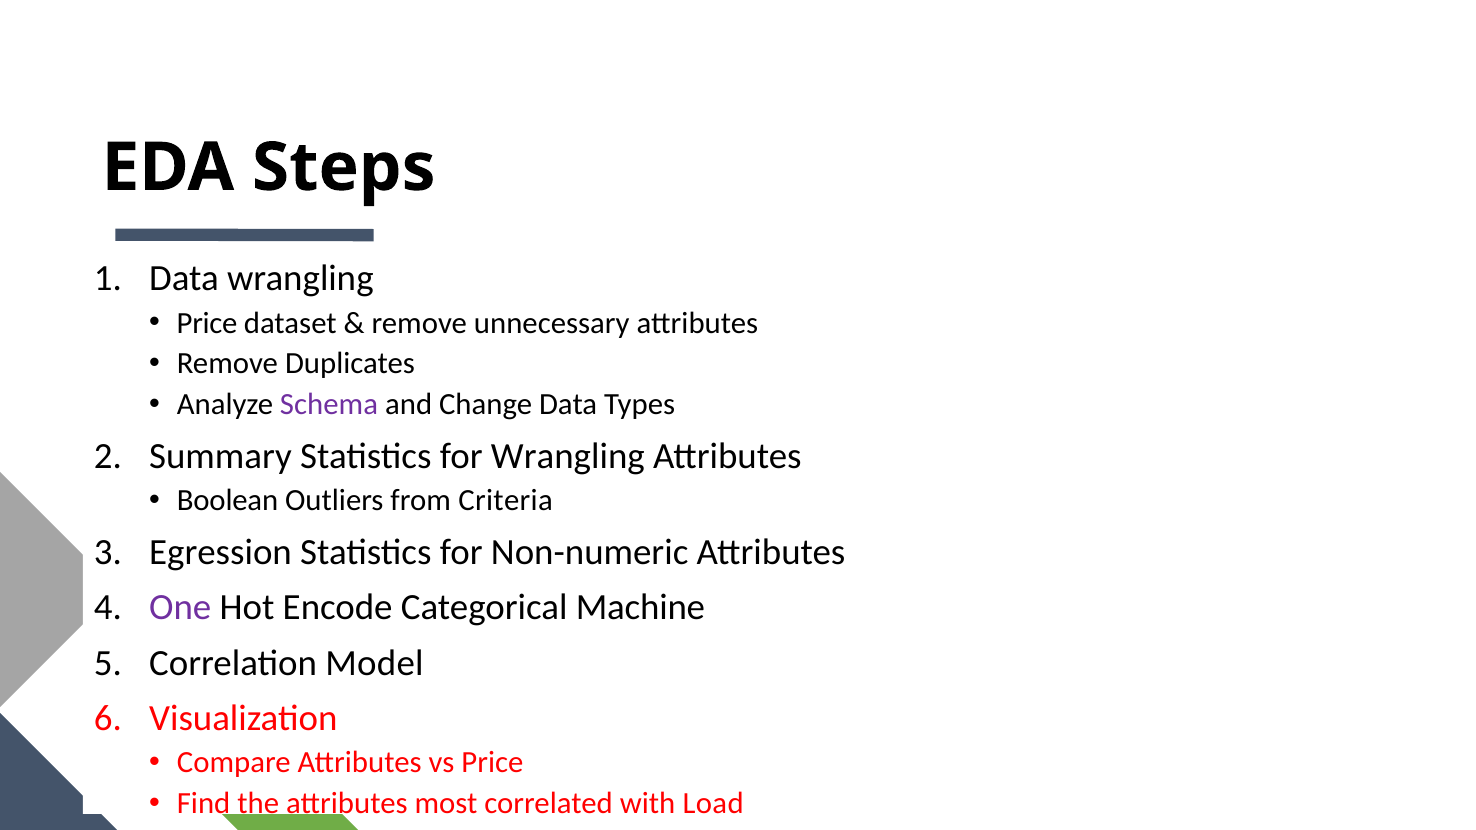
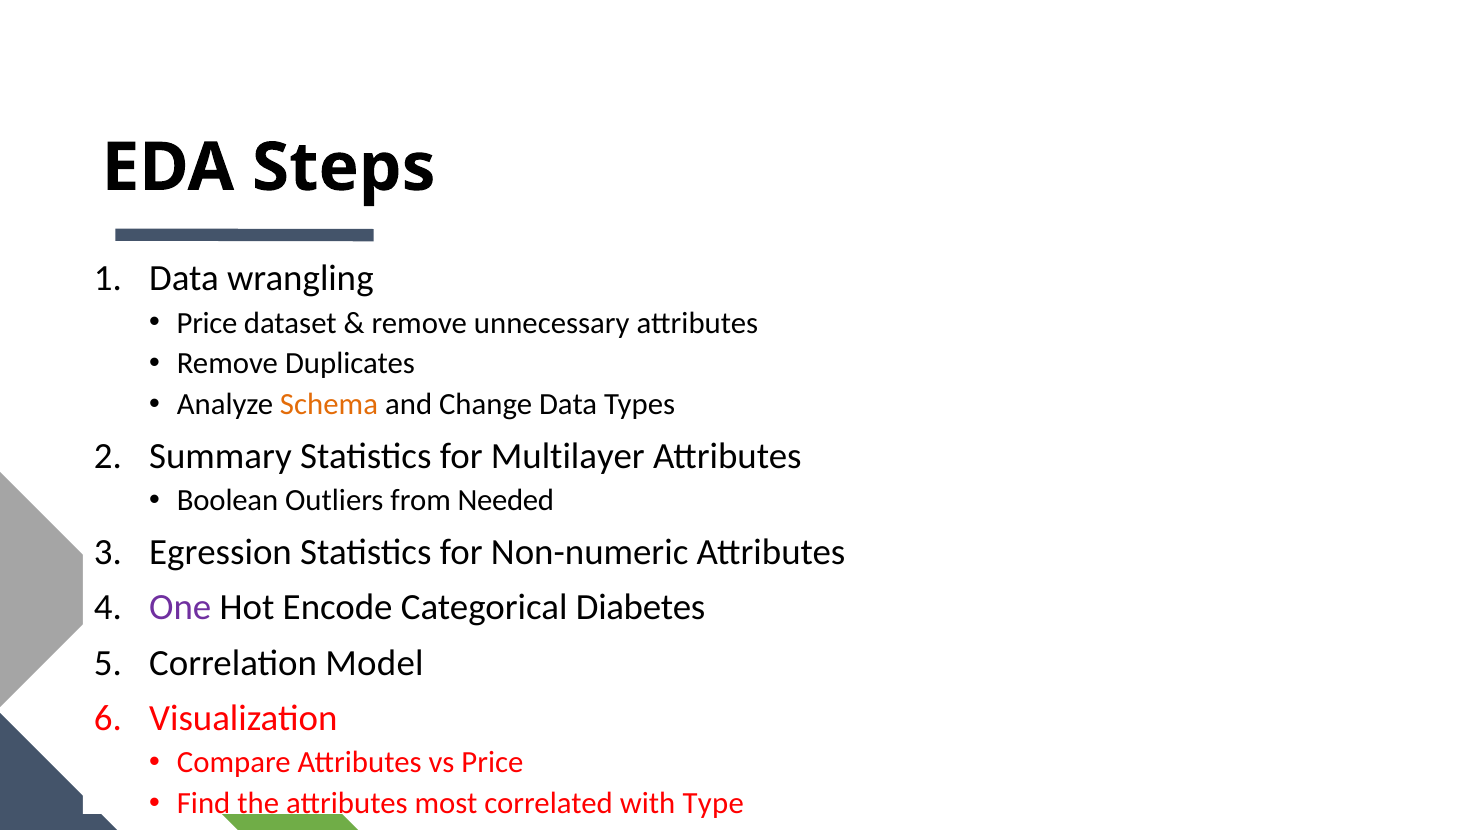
Schema colour: purple -> orange (329, 405)
for Wrangling: Wrangling -> Multilayer (568, 457)
Criteria: Criteria -> Needed (506, 501)
Machine: Machine -> Diabetes (641, 608)
Load: Load -> Type (713, 803)
